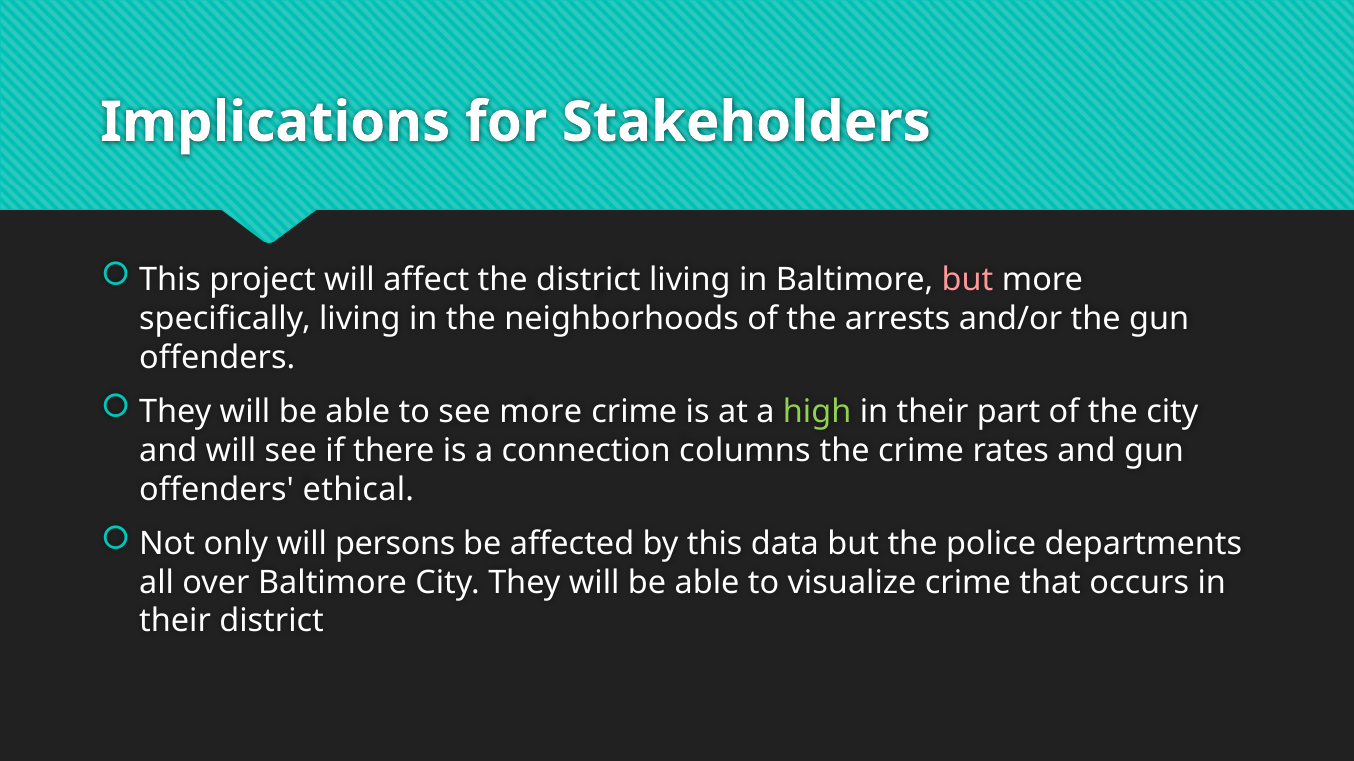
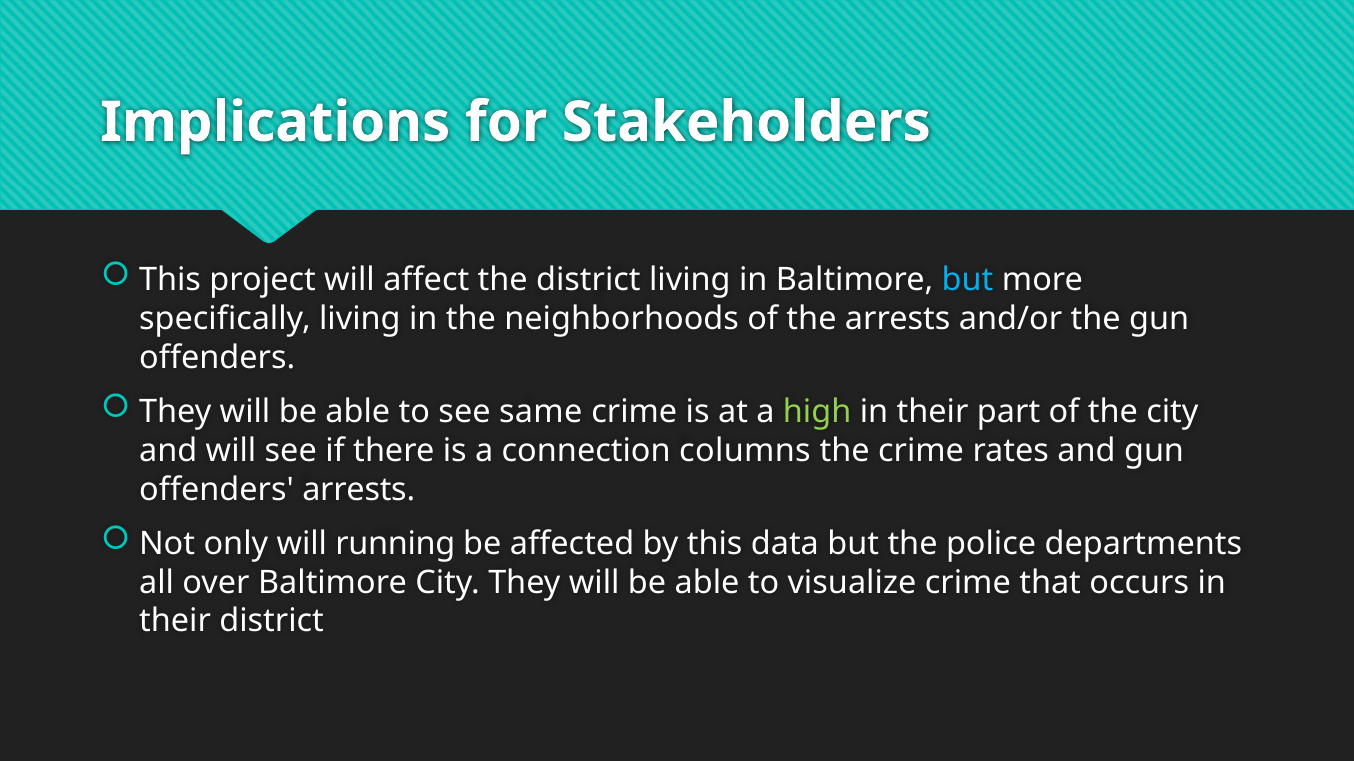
but colour: pink -> light blue (968, 280)
see more: more -> same (541, 412)
offenders ethical: ethical -> arrests (359, 490)
persons: persons -> running (395, 544)
